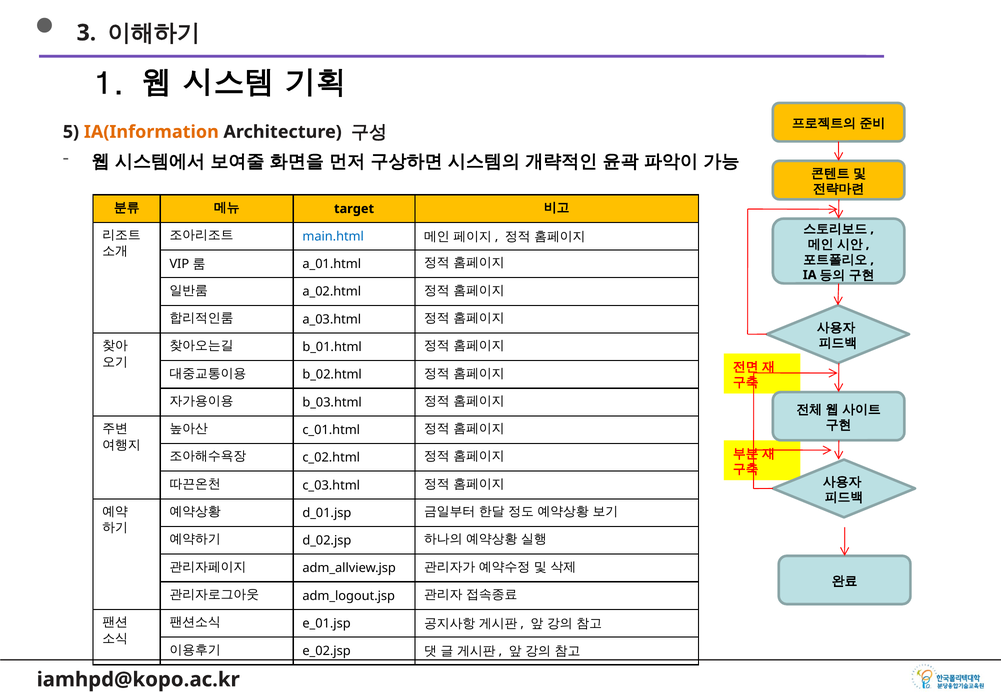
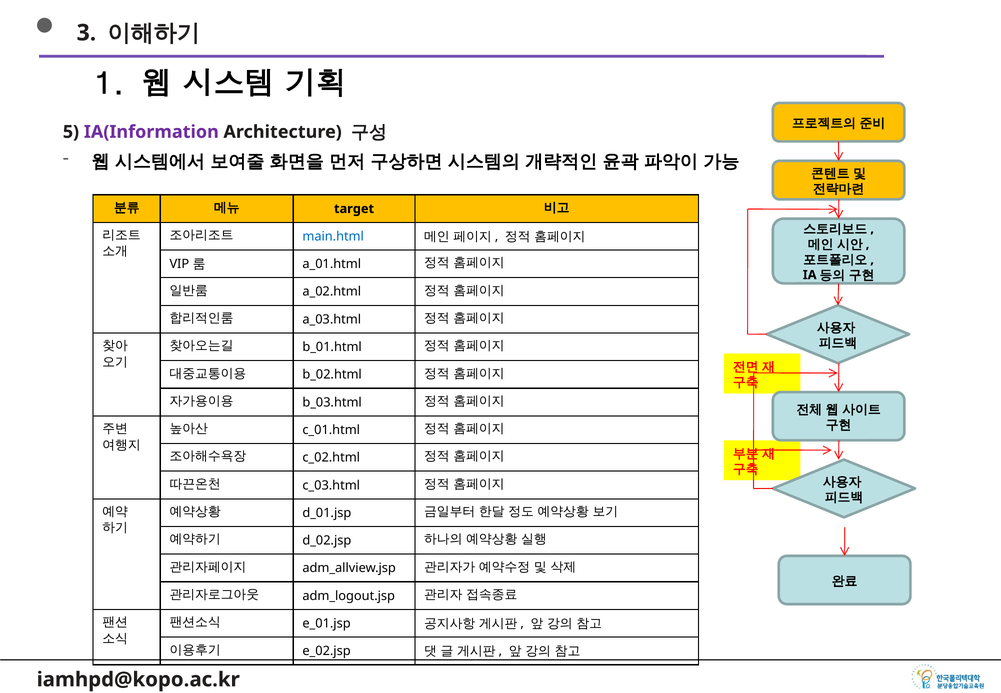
IA(Information colour: orange -> purple (151, 132)
